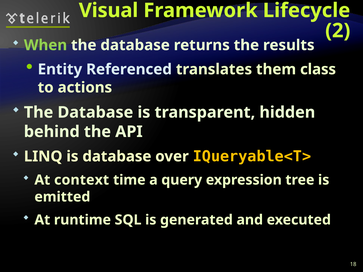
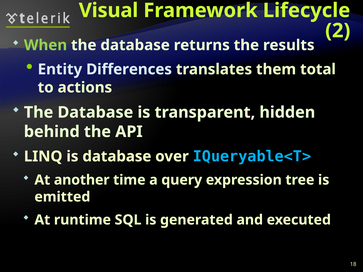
Referenced: Referenced -> Differences (129, 69)
class: class -> total (318, 69)
IQueryable<T> colour: yellow -> light blue (252, 157)
context: context -> another (82, 180)
